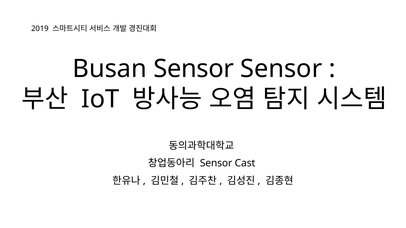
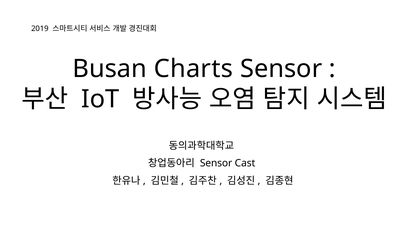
Busan Sensor: Sensor -> Charts (193, 69)
